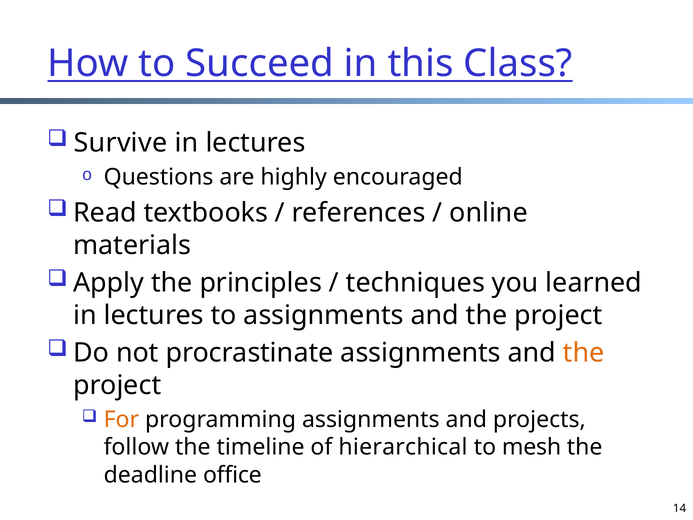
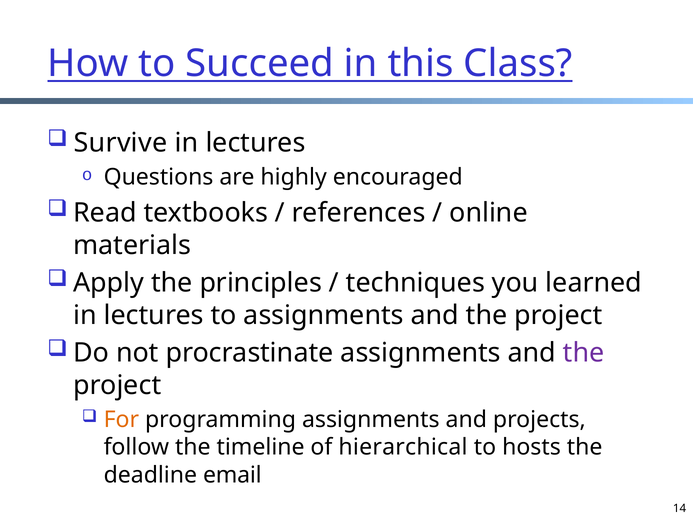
the colour: orange -> purple (584, 353)
mesh: mesh -> hosts (531, 447)
office: office -> email (232, 475)
